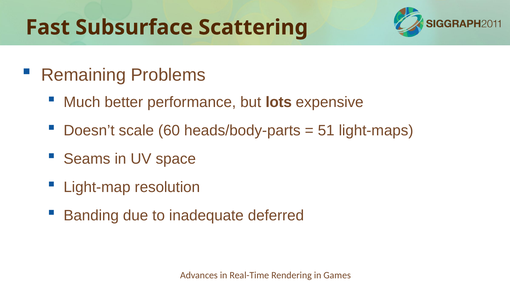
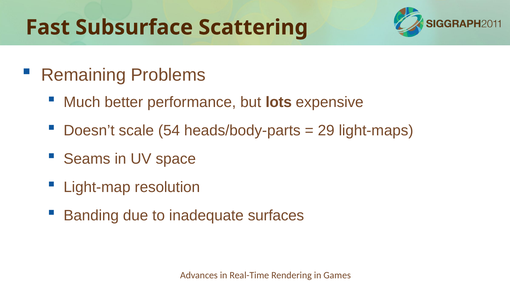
60: 60 -> 54 (169, 131)
51: 51 -> 29 (326, 131)
deferred: deferred -> surfaces (276, 215)
